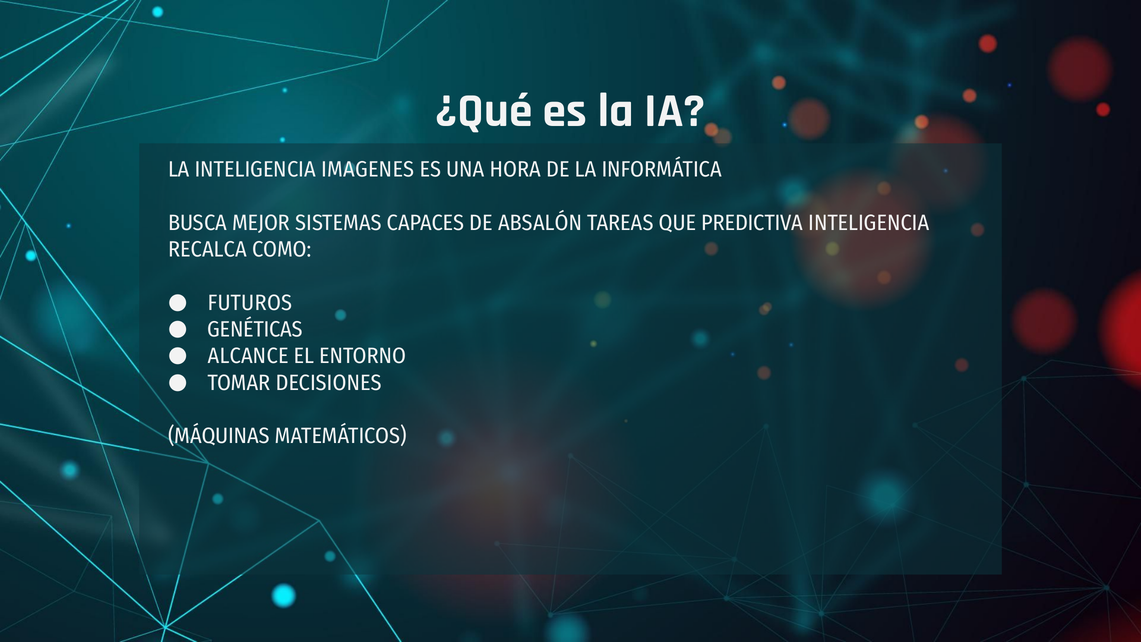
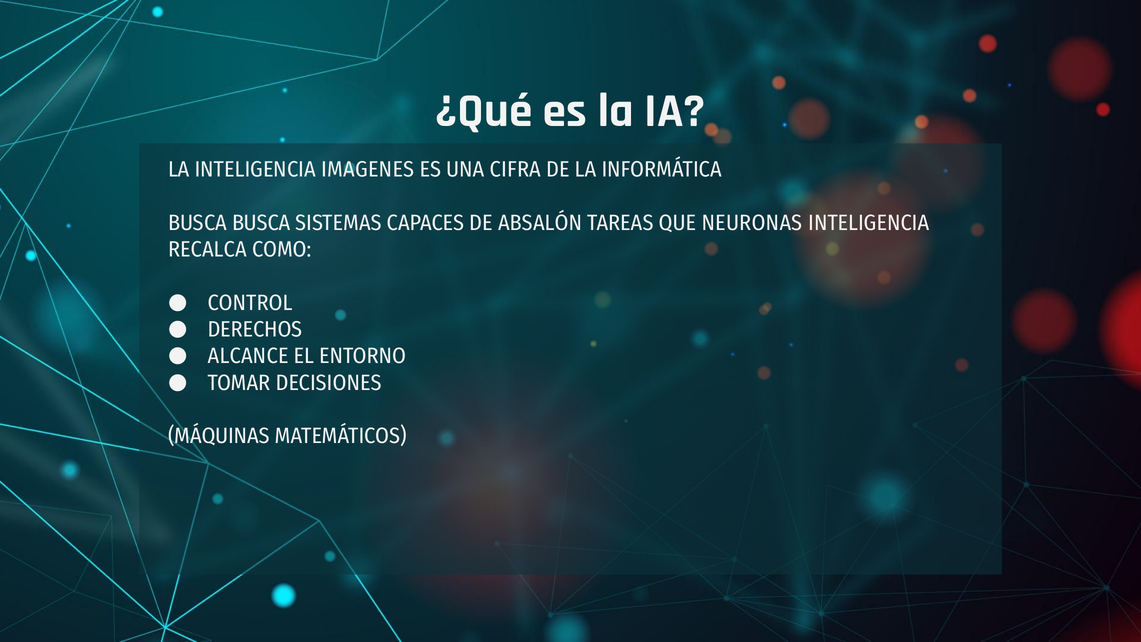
HORA: HORA -> CIFRA (515, 170)
BUSCA MEJOR: MEJOR -> BUSCA (261, 223)
PREDICTIVA: PREDICTIVA -> NEURONAS (752, 223)
FUTUROS: FUTUROS -> CONTROL (250, 303)
GENÉTICAS: GENÉTICAS -> DERECHOS (255, 329)
